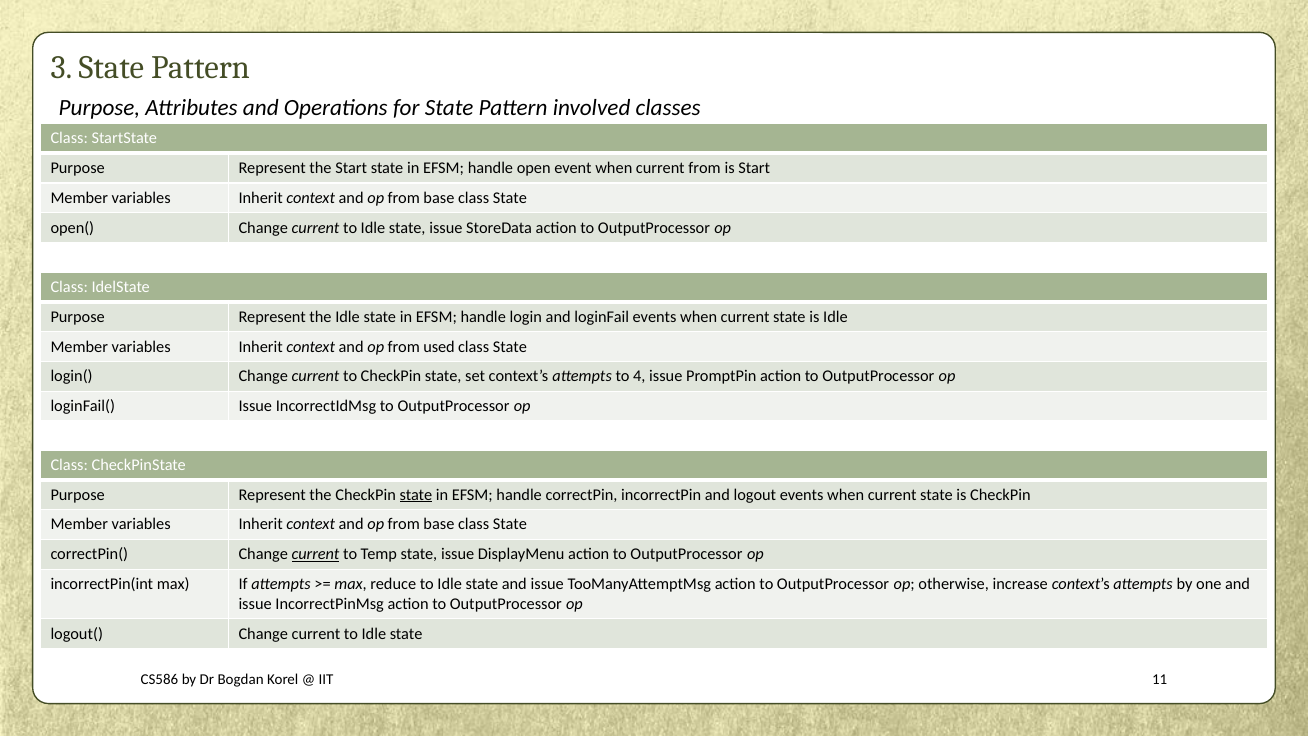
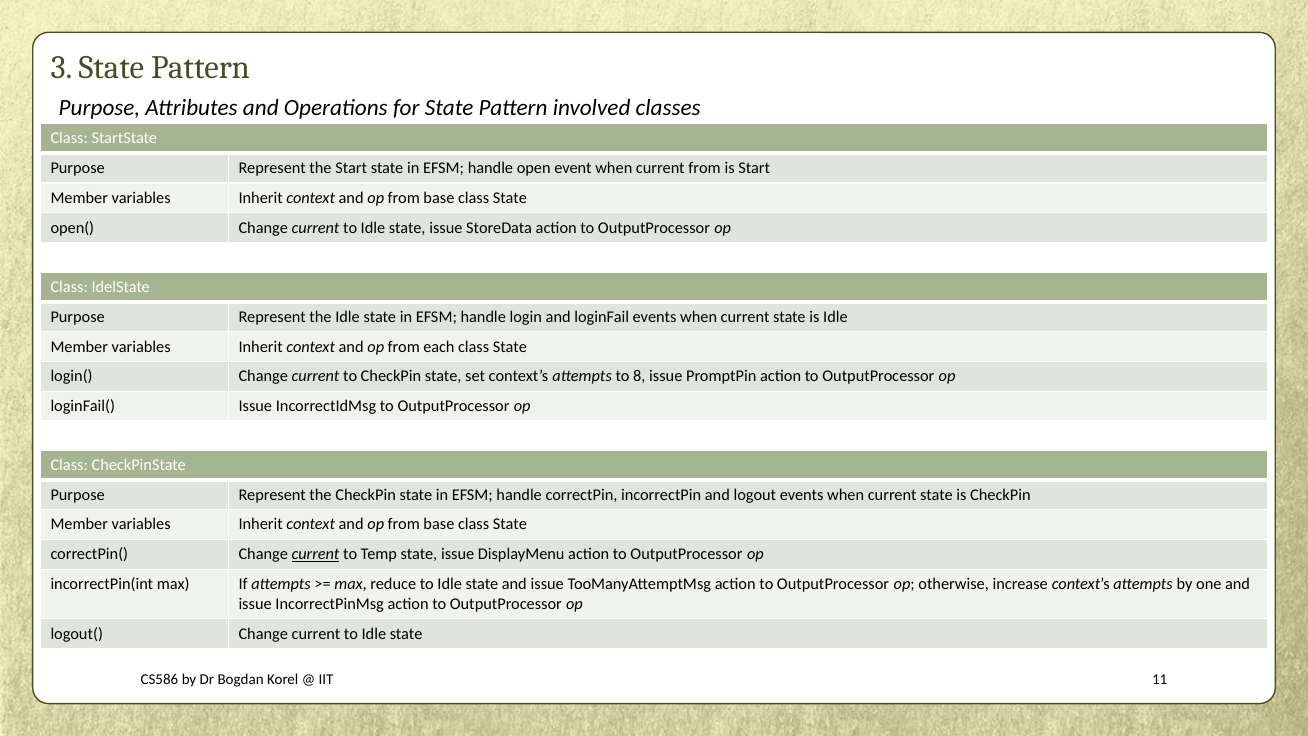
used: used -> each (439, 347)
4: 4 -> 8 (639, 376)
state underline: present -> none (416, 495)
